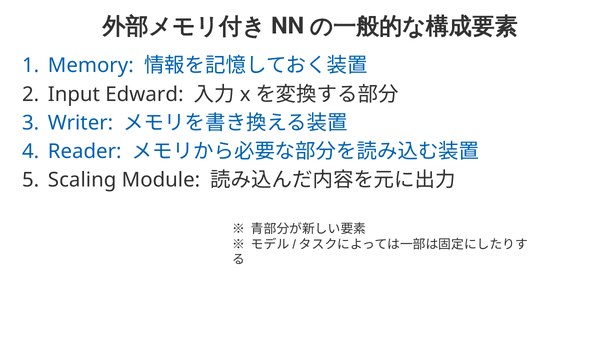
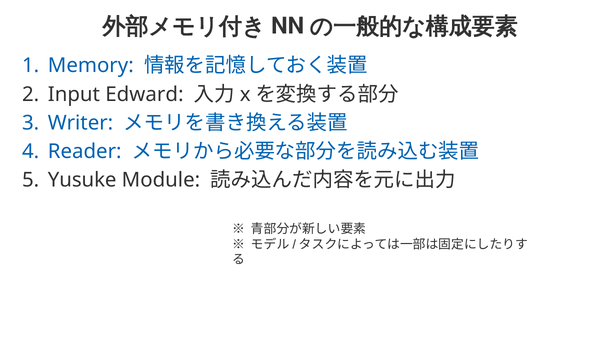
Scaling: Scaling -> Yusuke (82, 180)
